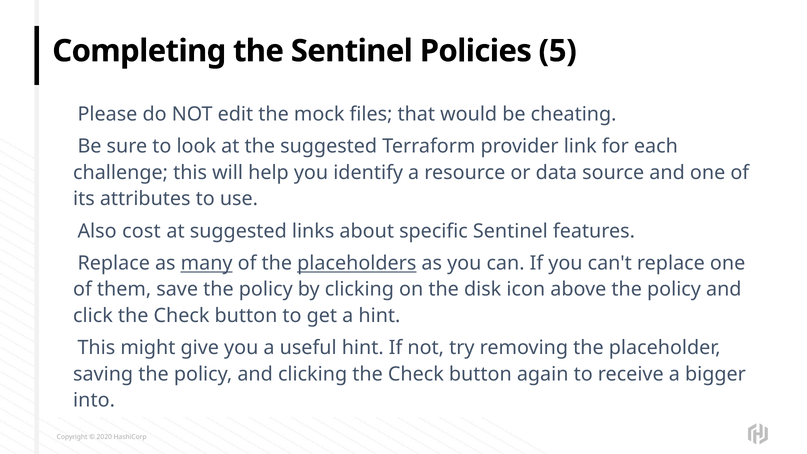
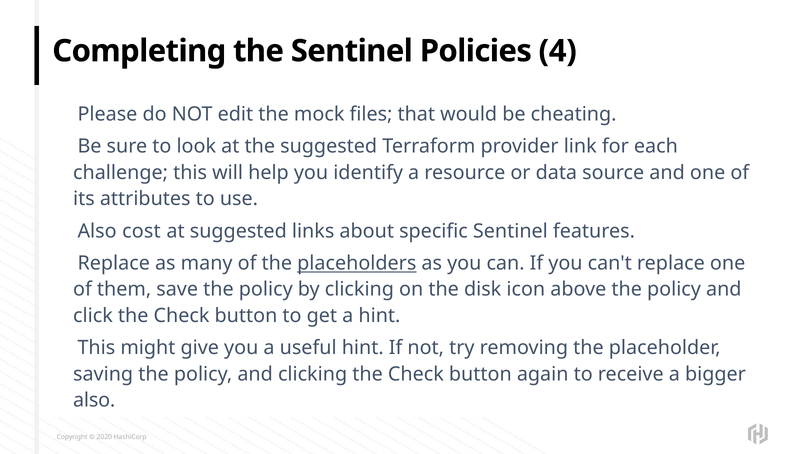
5: 5 -> 4 (558, 51)
many underline: present -> none (207, 263)
into: into -> also (94, 400)
